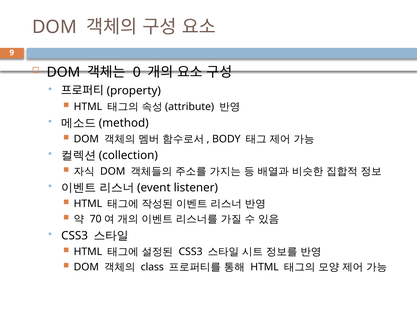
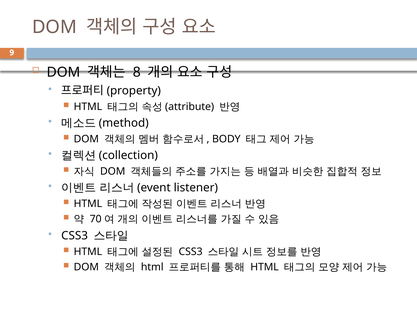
0: 0 -> 8 (137, 73)
class: class -> html (152, 268)
